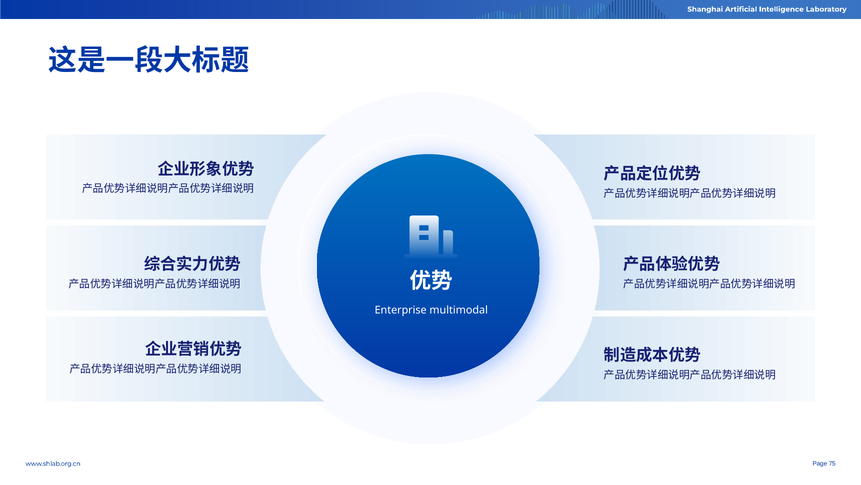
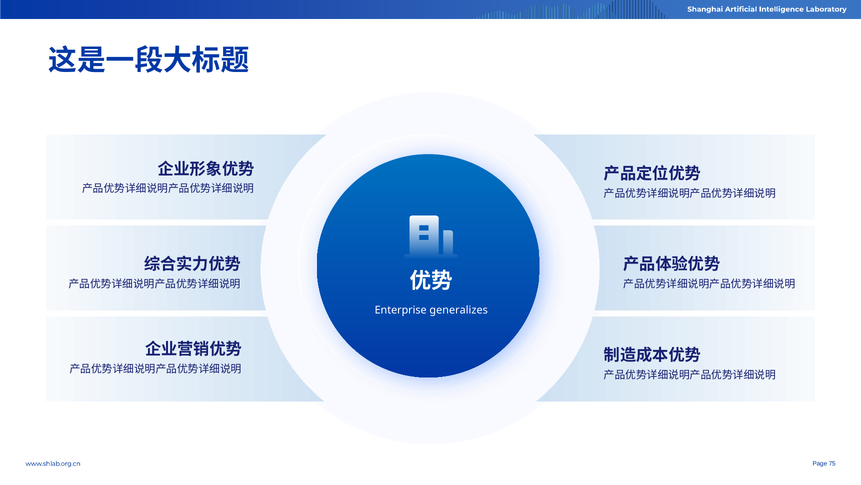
multimodal: multimodal -> generalizes (459, 310)
